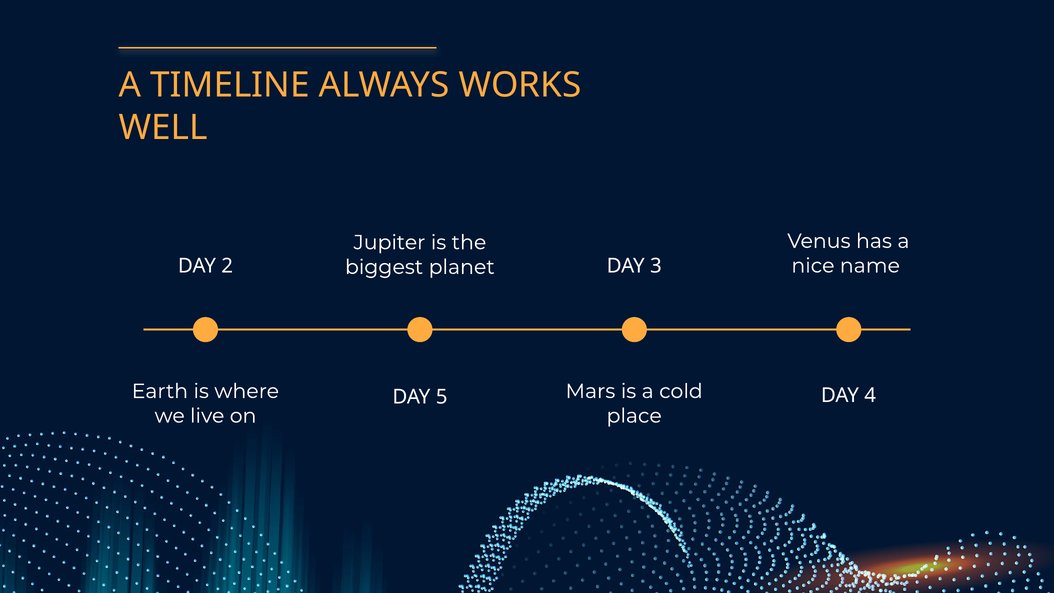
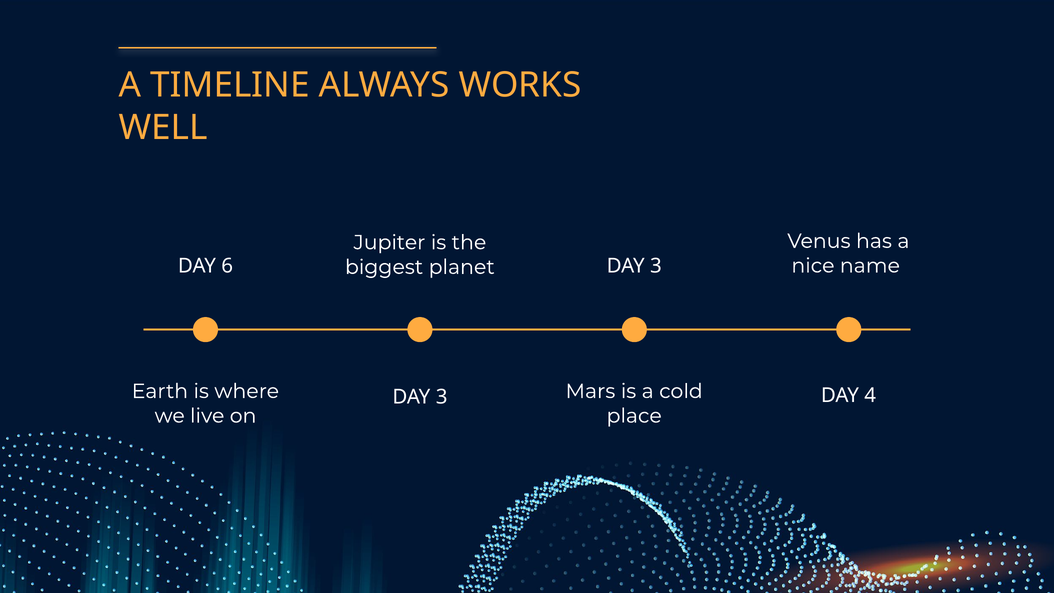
2: 2 -> 6 (227, 266)
5: 5 -> 3 (442, 397)
